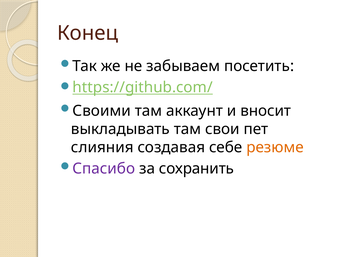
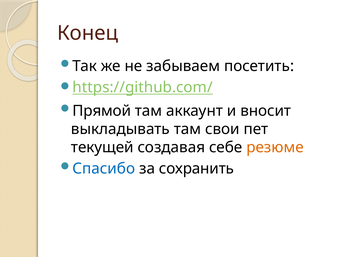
Своими: Своими -> Прямой (102, 111)
слияния: слияния -> текущей (102, 148)
Спасибо colour: purple -> blue (104, 169)
